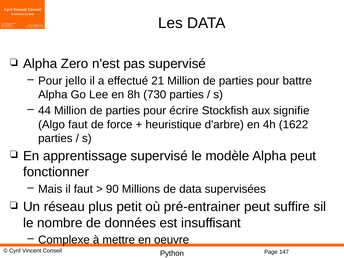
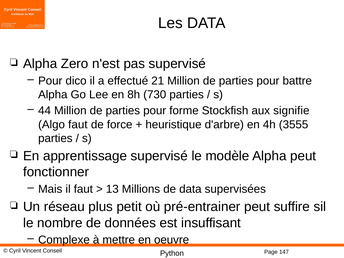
jello: jello -> dico (76, 81)
écrire: écrire -> forme (184, 111)
1622: 1622 -> 3555 (294, 124)
90: 90 -> 13 (112, 189)
